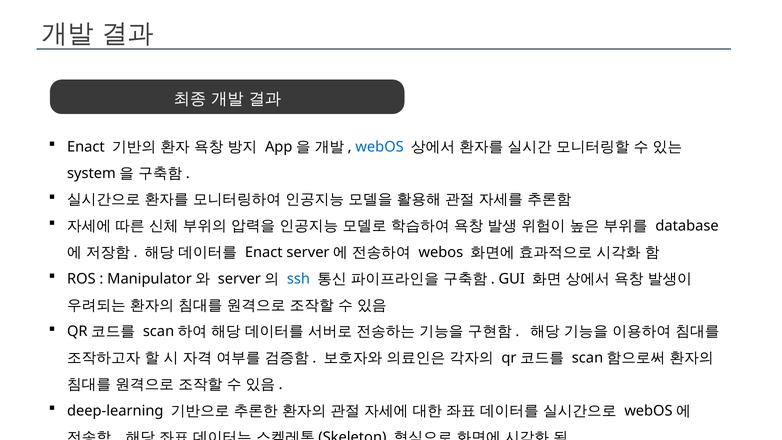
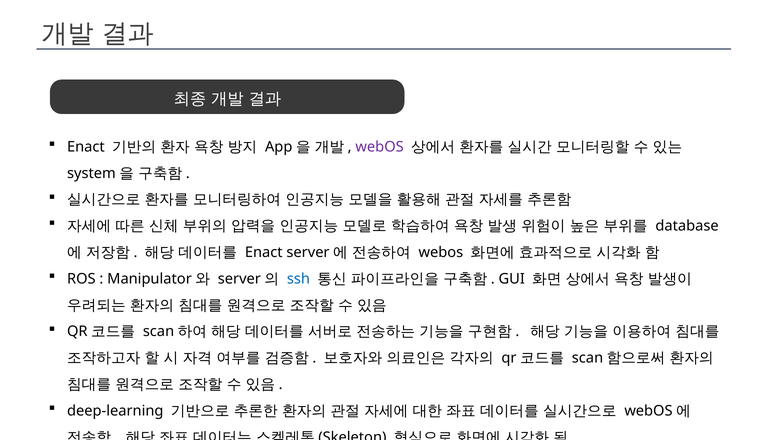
webOS colour: blue -> purple (380, 147)
